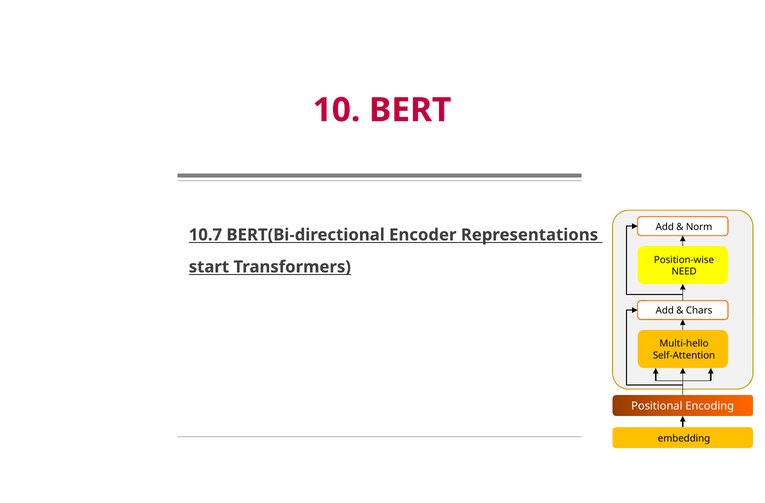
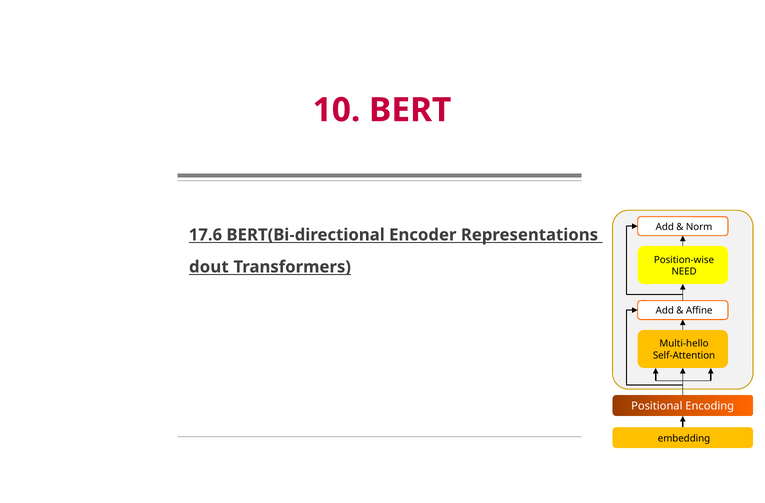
10.7: 10.7 -> 17.6 (205, 235)
start: start -> dout (209, 267)
Chars: Chars -> Affine (699, 310)
